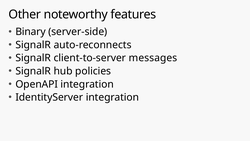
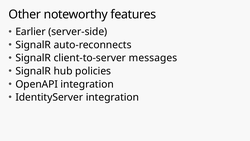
Binary: Binary -> Earlier (31, 32)
